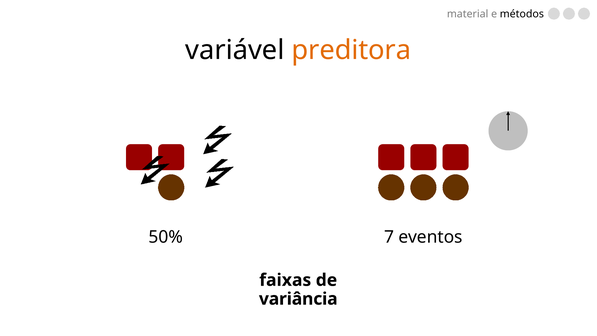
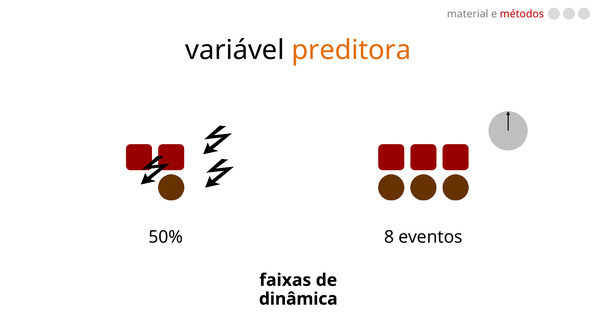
métodos colour: black -> red (522, 14)
7: 7 -> 8 (389, 237)
variância: variância -> dinâmica (298, 299)
